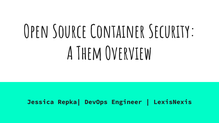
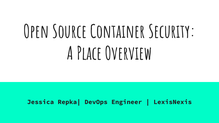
Them: Them -> Place (89, 54)
